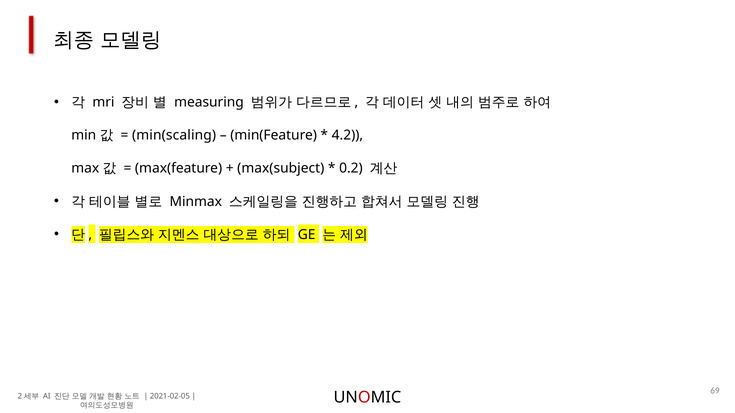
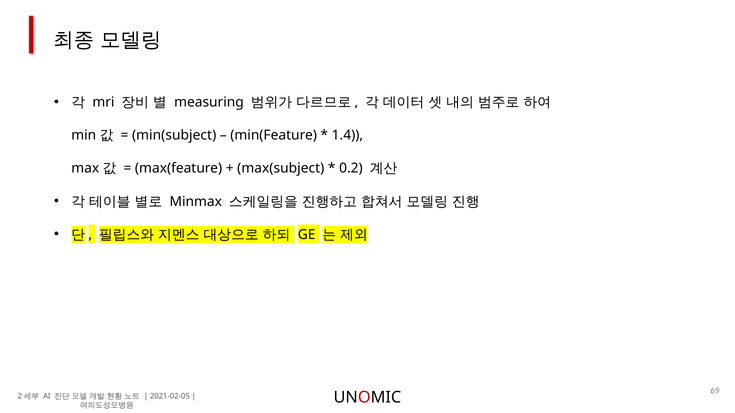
min(scaling: min(scaling -> min(subject (174, 136)
4.2: 4.2 -> 1.4 (347, 136)
